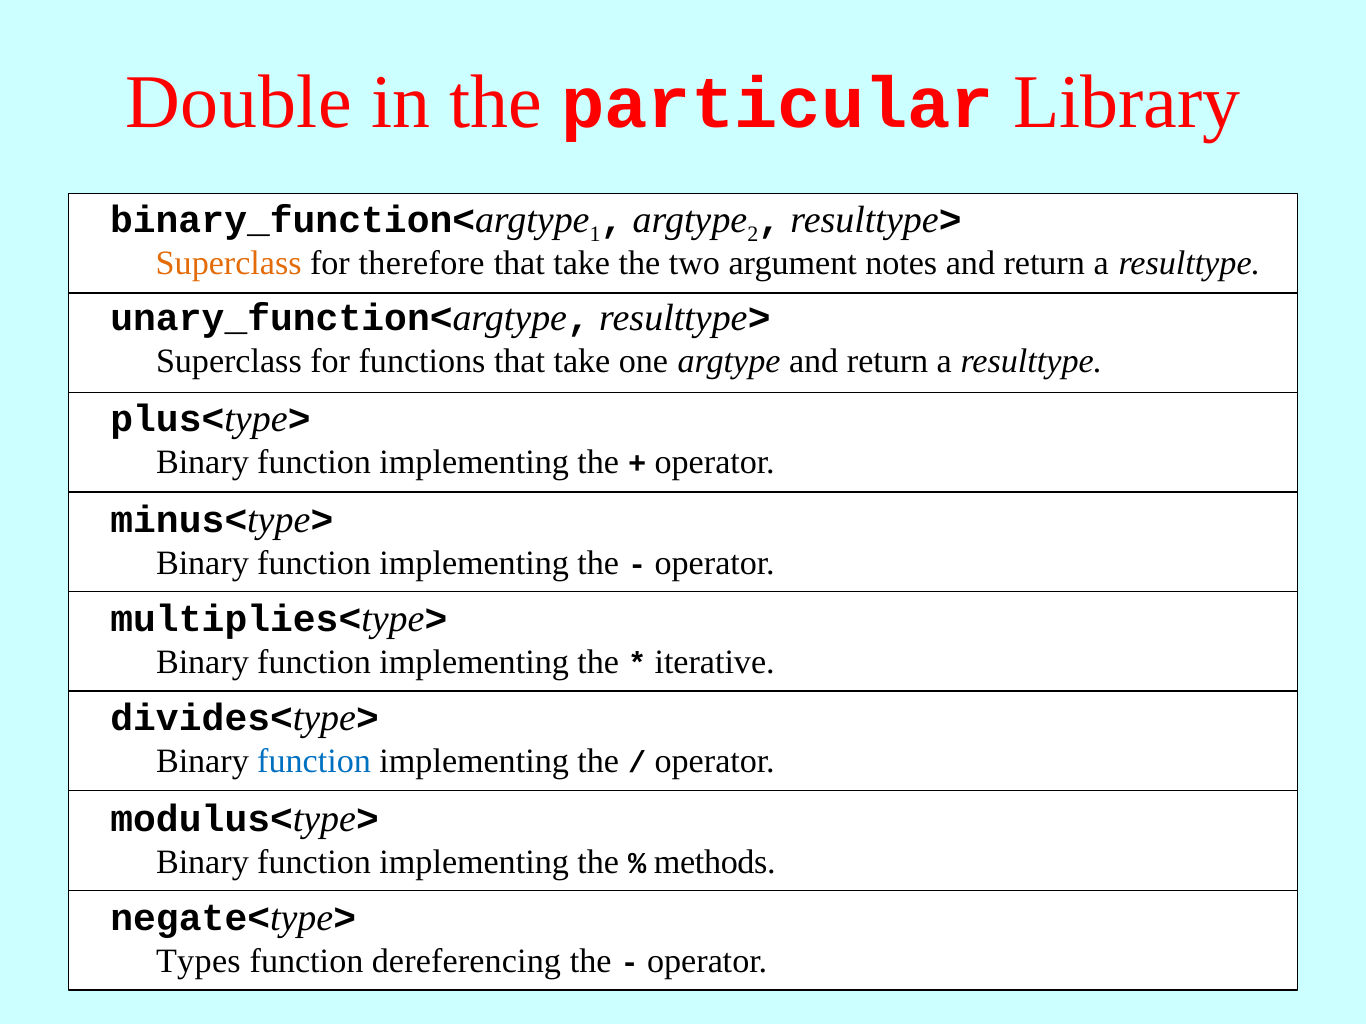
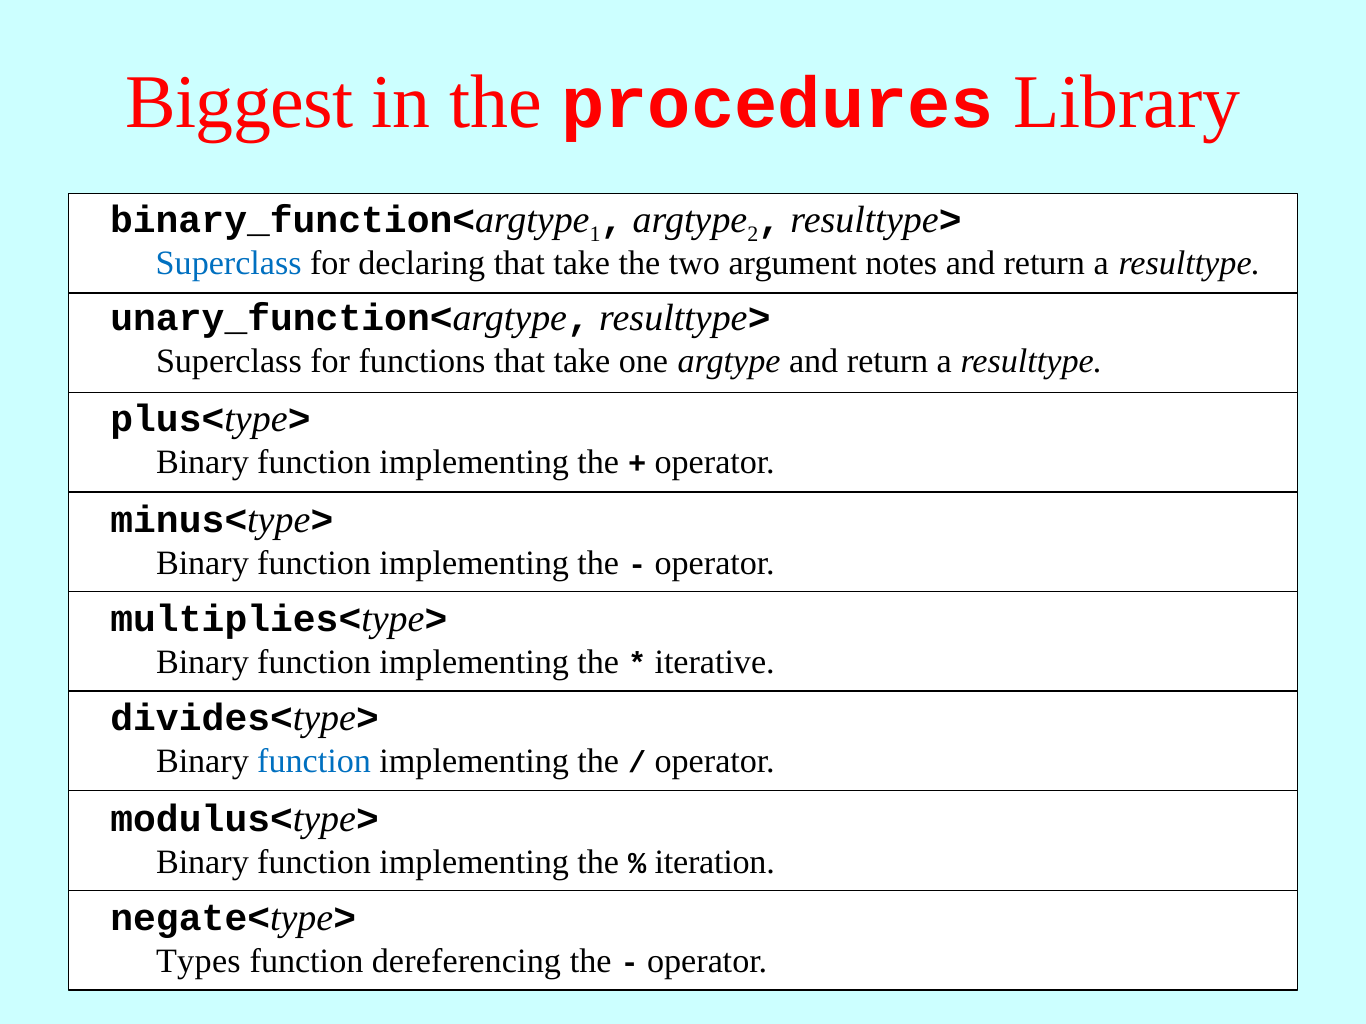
Double: Double -> Biggest (239, 102)
particular: particular -> procedures (778, 103)
Superclass colour: orange -> blue (229, 263)
therefore: therefore -> declaring (422, 263)
methods: methods -> iteration (715, 862)
